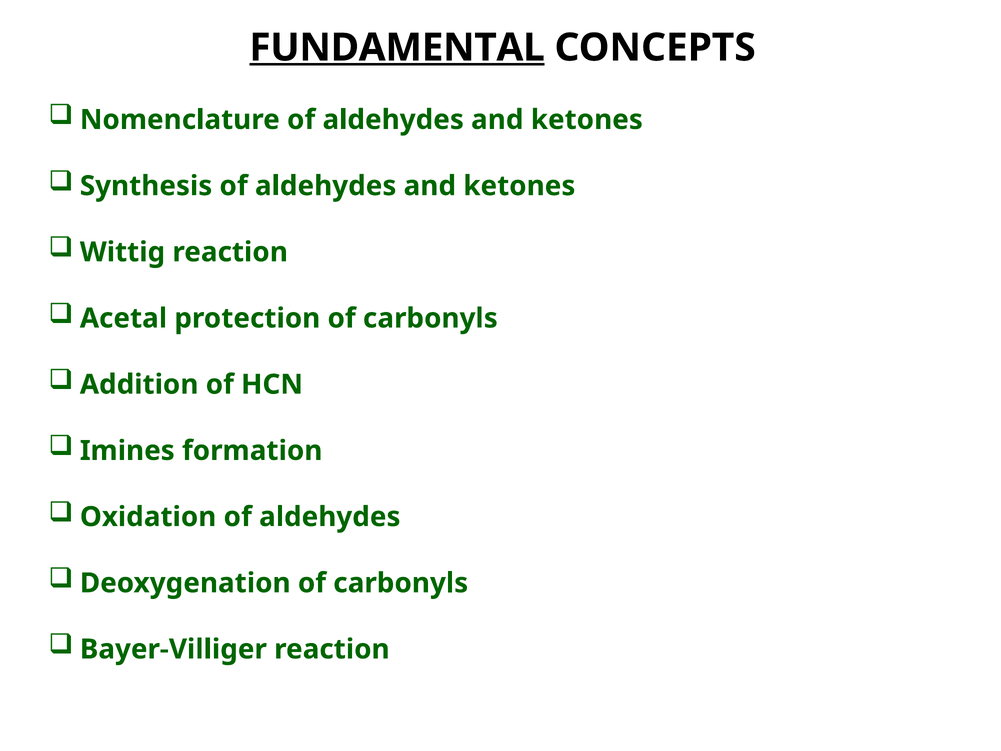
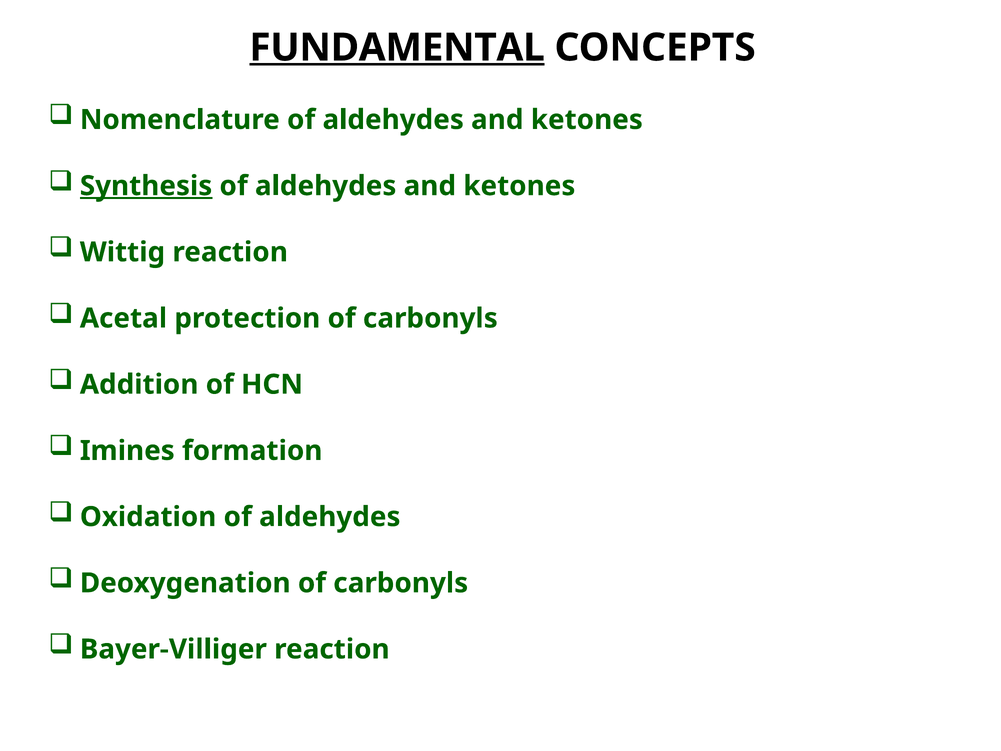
Synthesis underline: none -> present (146, 186)
